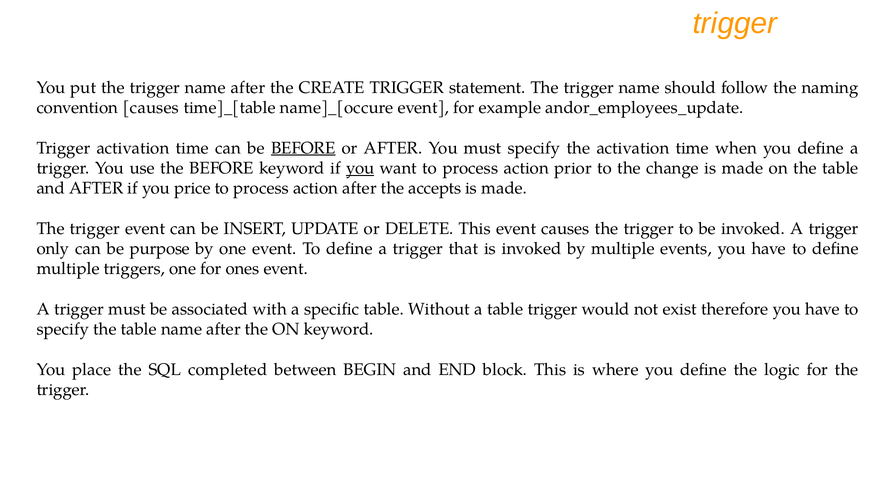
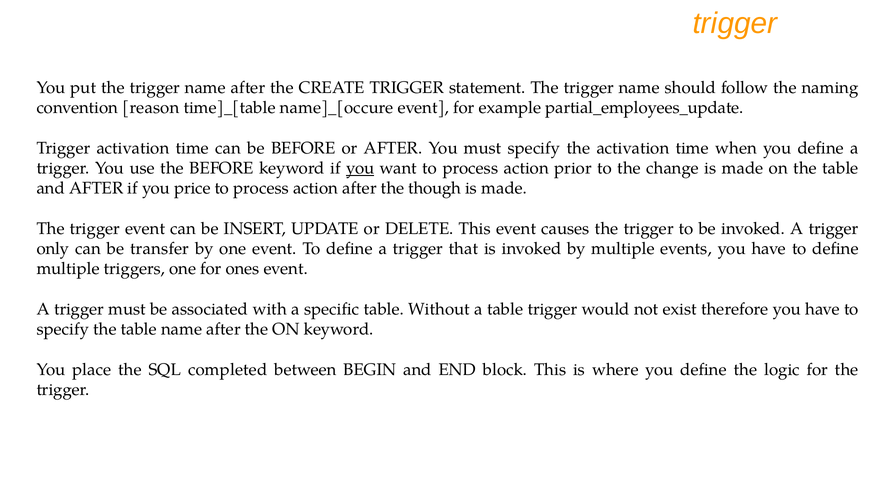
convention causes: causes -> reason (151, 108)
andor_employees_update: andor_employees_update -> partial_employees_update (644, 108)
BEFORE underline: present -> none (303, 148)
accepts: accepts -> though (435, 188)
purpose: purpose -> transfer (160, 249)
